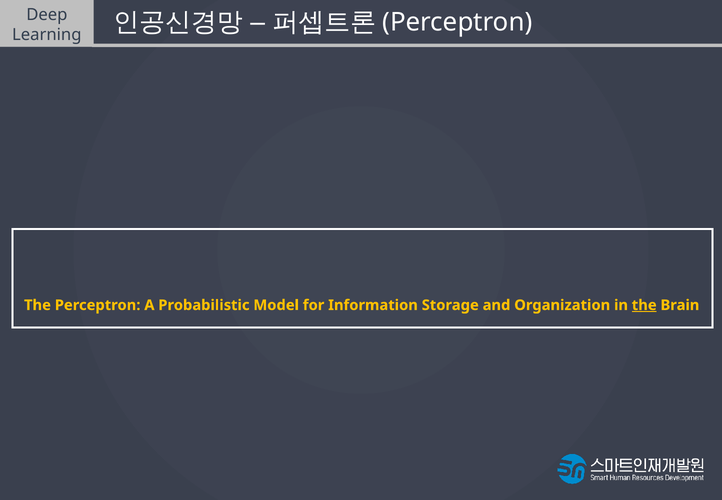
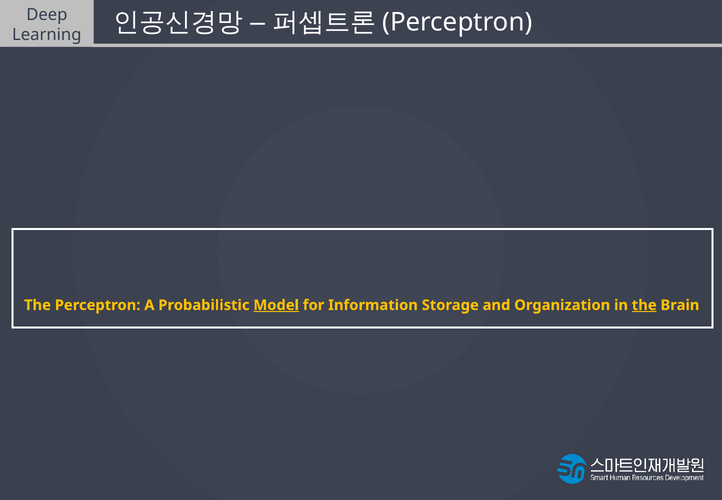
Model underline: none -> present (276, 305)
